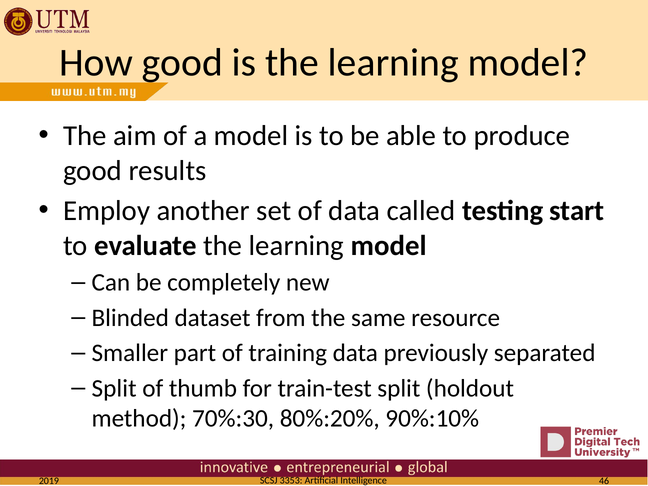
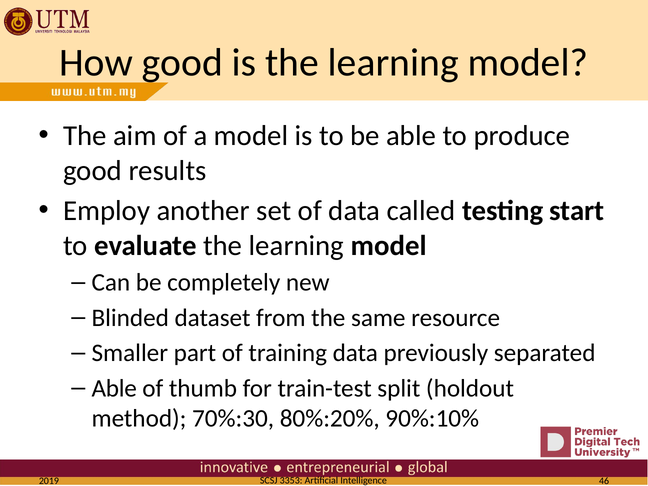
Split: Split -> Able (114, 388)
